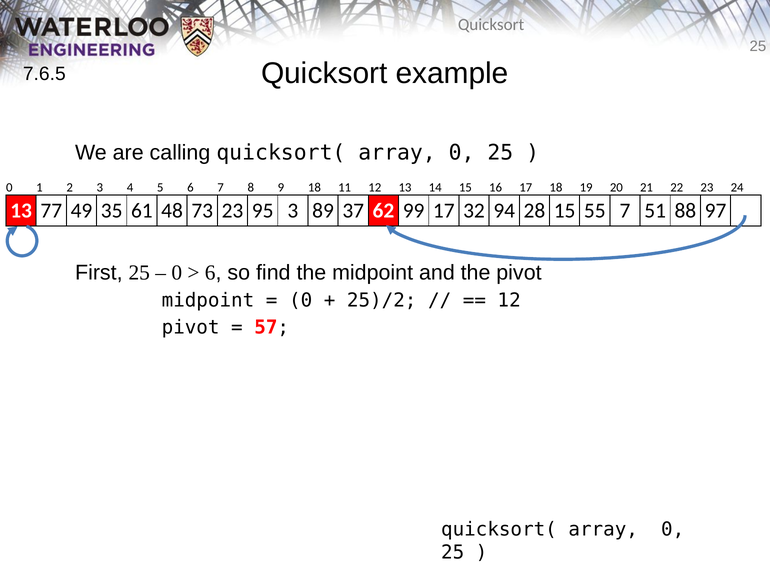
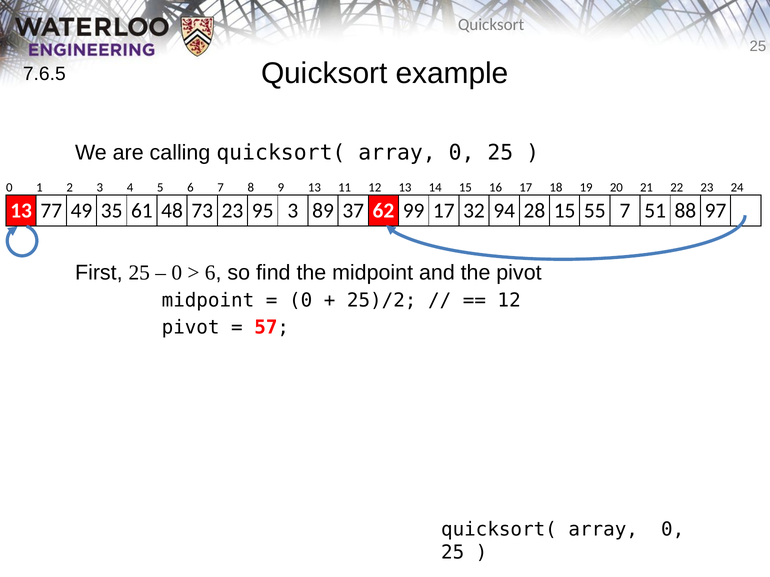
9 18: 18 -> 13 (314, 188)
